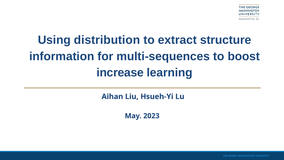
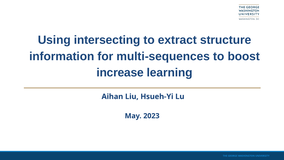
distribution: distribution -> intersecting (107, 40)
